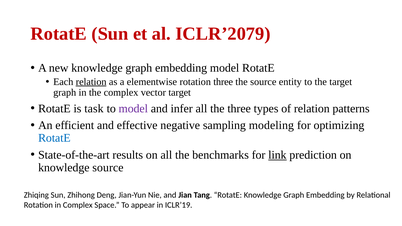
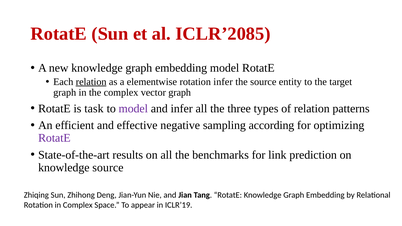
ICLR’2079: ICLR’2079 -> ICLR’2085 (223, 34)
rotation three: three -> infer (223, 82)
vector target: target -> graph (180, 93)
modeling: modeling -> according (271, 125)
RotatE colour: blue -> purple (54, 138)
link underline: present -> none (277, 155)
